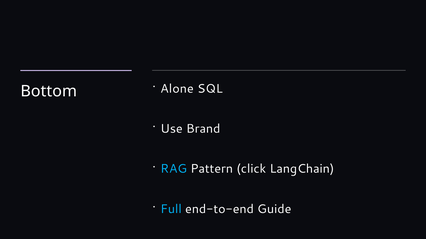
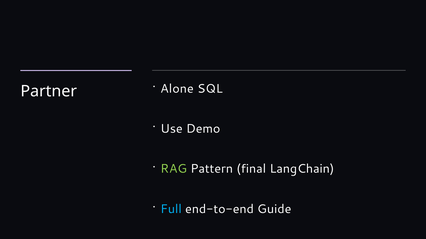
Bottom: Bottom -> Partner (49, 91)
Brand: Brand -> Demo (203, 129)
RAG colour: light blue -> light green (174, 169)
click: click -> final (251, 169)
